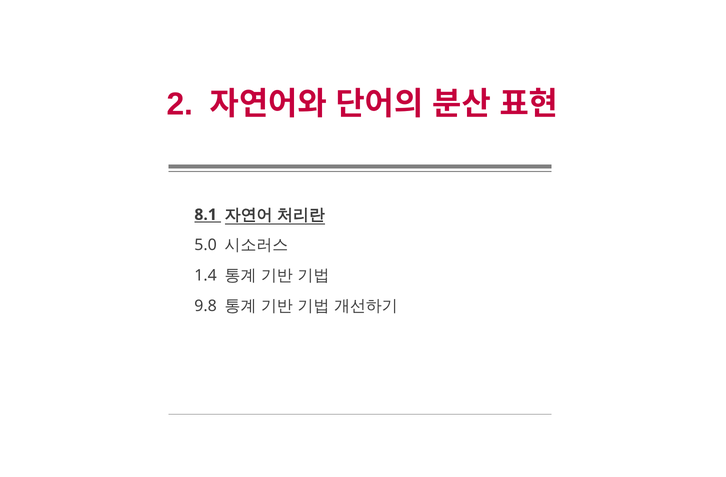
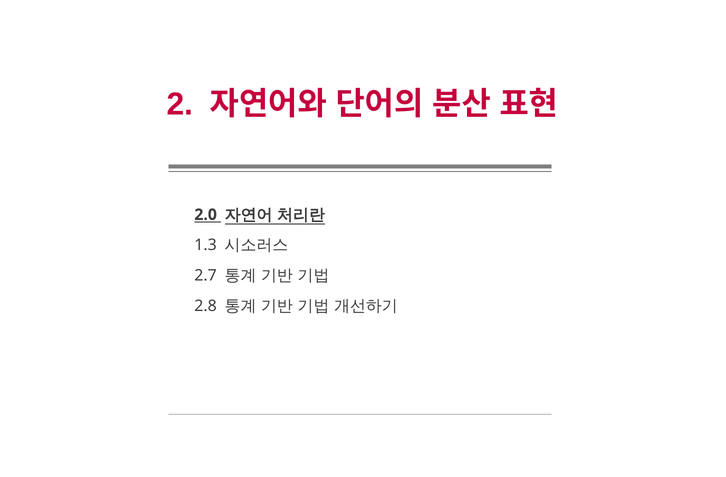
8.1: 8.1 -> 2.0 (206, 215)
5.0: 5.0 -> 1.3 (206, 245)
1.4: 1.4 -> 2.7 (206, 275)
9.8: 9.8 -> 2.8 (206, 306)
